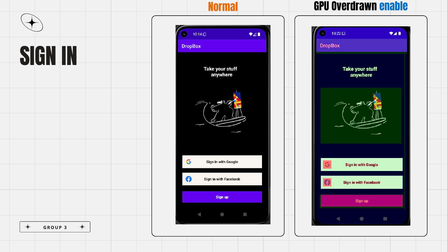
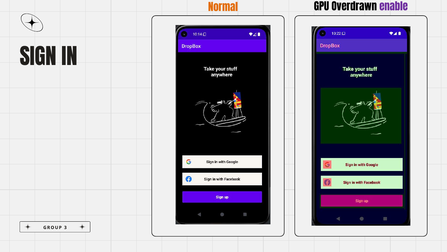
enable colour: blue -> purple (394, 7)
